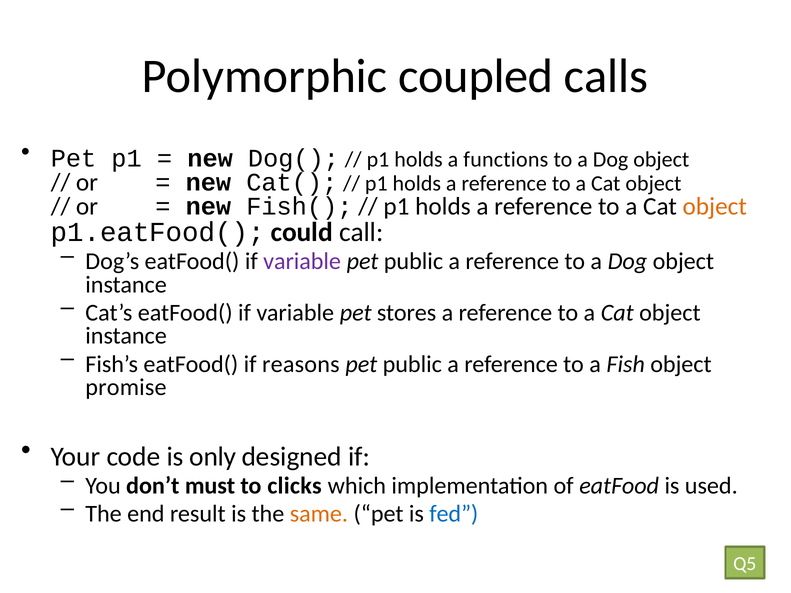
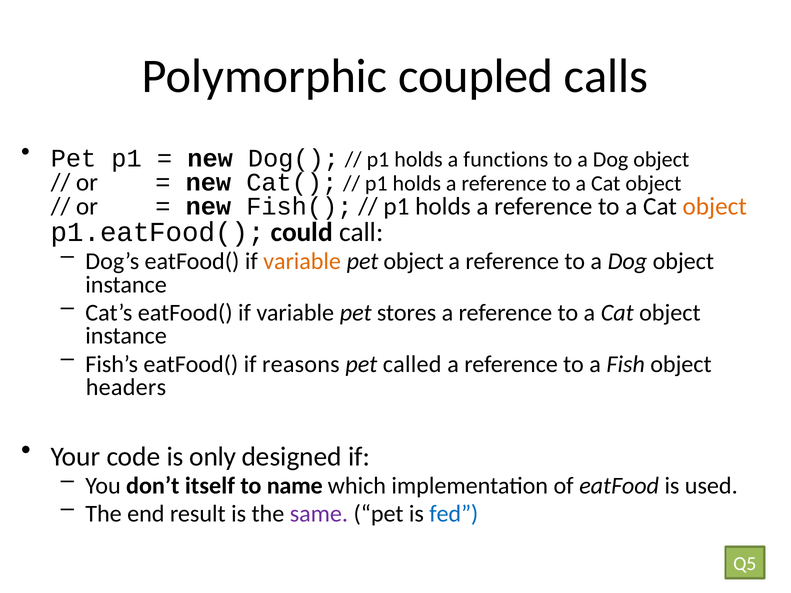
variable colour: purple -> orange (302, 262)
public: public -> object (414, 262)
public: public -> called (412, 364)
promise: promise -> headers (126, 387)
must: must -> itself (210, 486)
clicks: clicks -> name (295, 486)
same colour: orange -> purple (319, 514)
